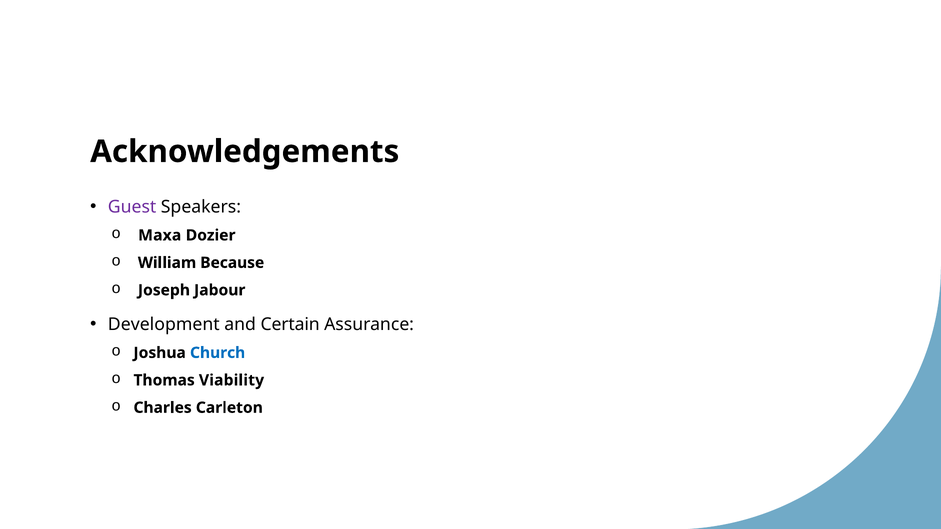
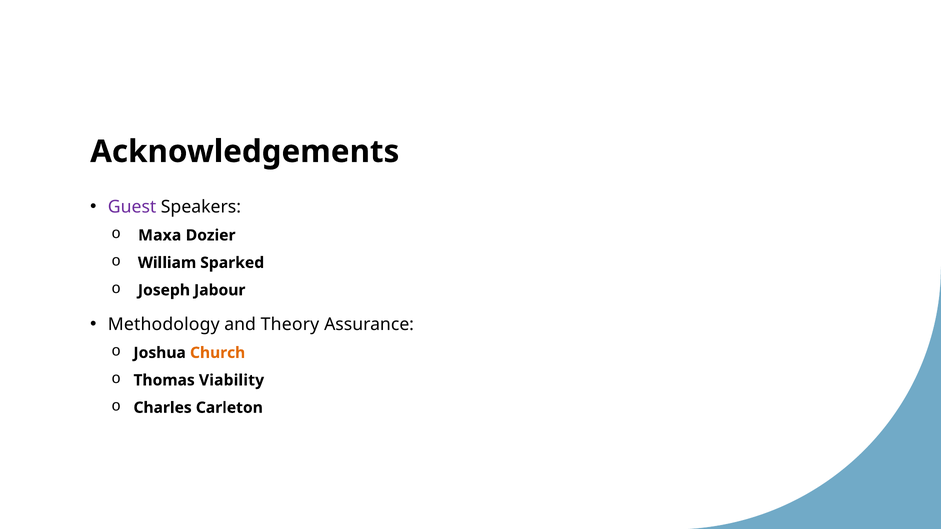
Because: Because -> Sparked (232, 263)
Development: Development -> Methodology (164, 324)
Certain: Certain -> Theory (290, 324)
Church colour: blue -> orange (218, 353)
